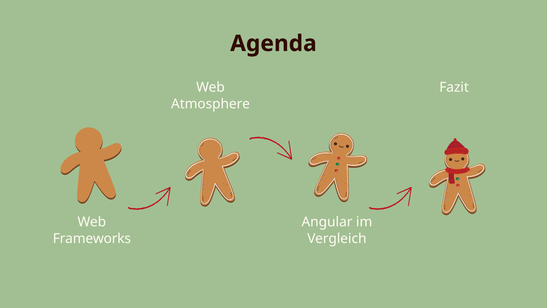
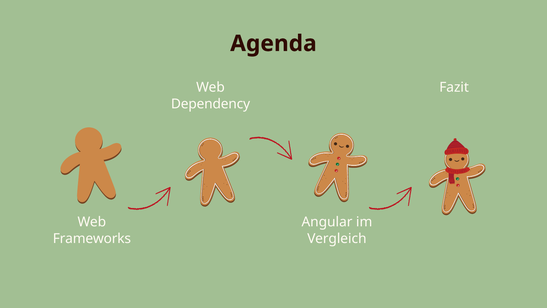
Atmosphere: Atmosphere -> Dependency (211, 104)
